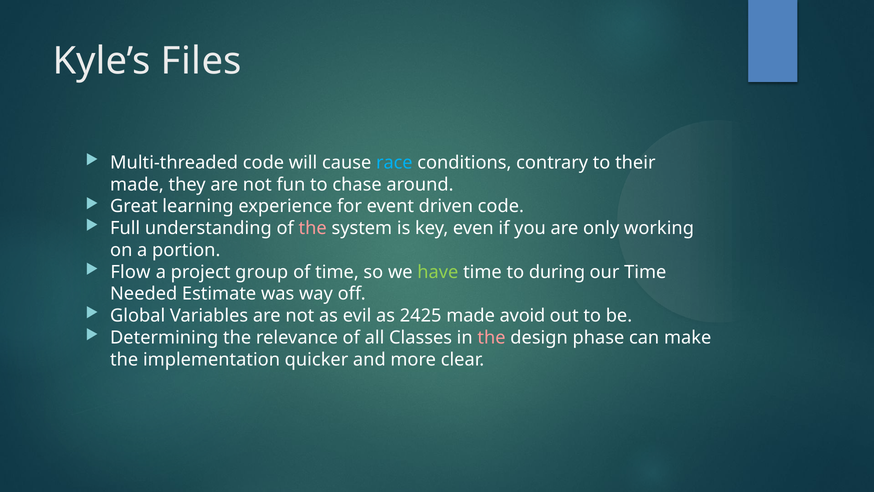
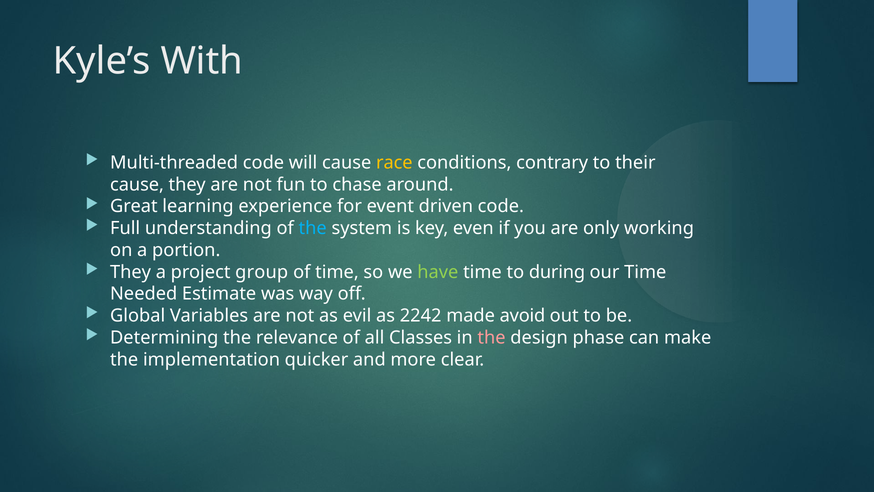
Files: Files -> With (202, 61)
race colour: light blue -> yellow (394, 163)
made: made -> cause (137, 184)
the colour: pink -> light blue (313, 228)
Flow: Flow -> They (131, 272)
2425: 2425 -> 2242 (421, 316)
